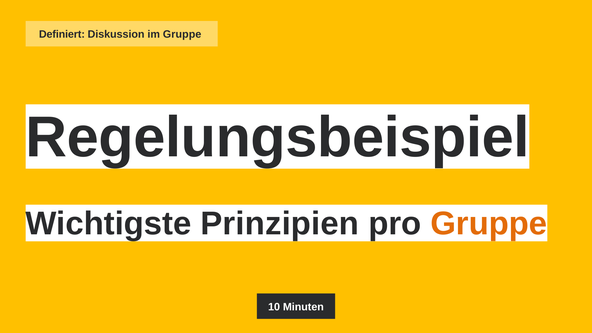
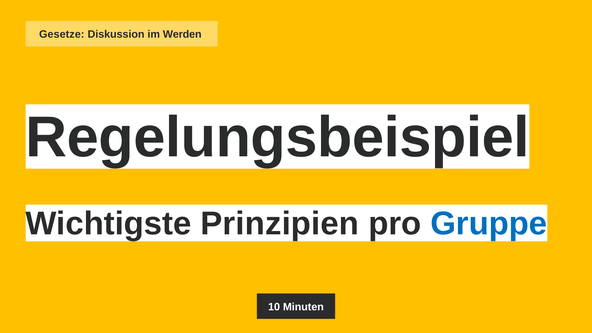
Definiert: Definiert -> Gesetze (62, 34)
im Gruppe: Gruppe -> Werden (182, 34)
Gruppe colour: orange -> blue (489, 224)
